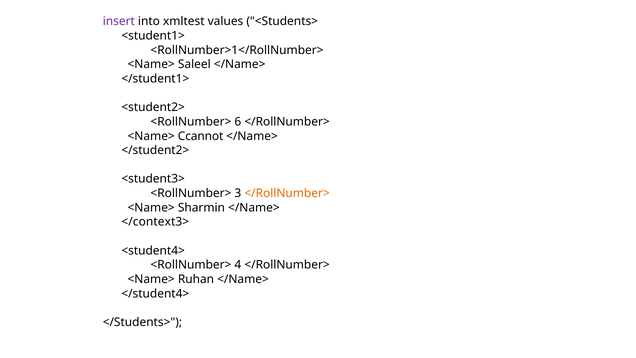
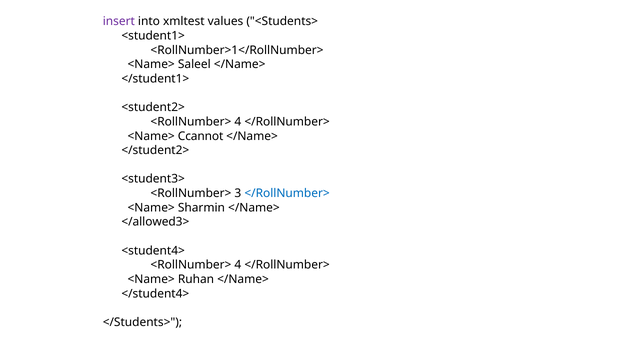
6: 6 -> 4 (238, 122)
</RollNumber> colour: orange -> blue (287, 193)
</context3>: </context3> -> </allowed3> (155, 222)
